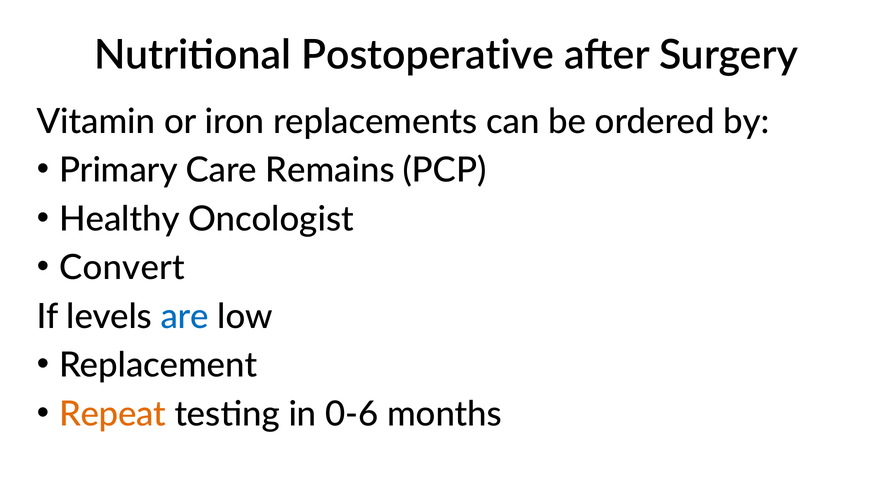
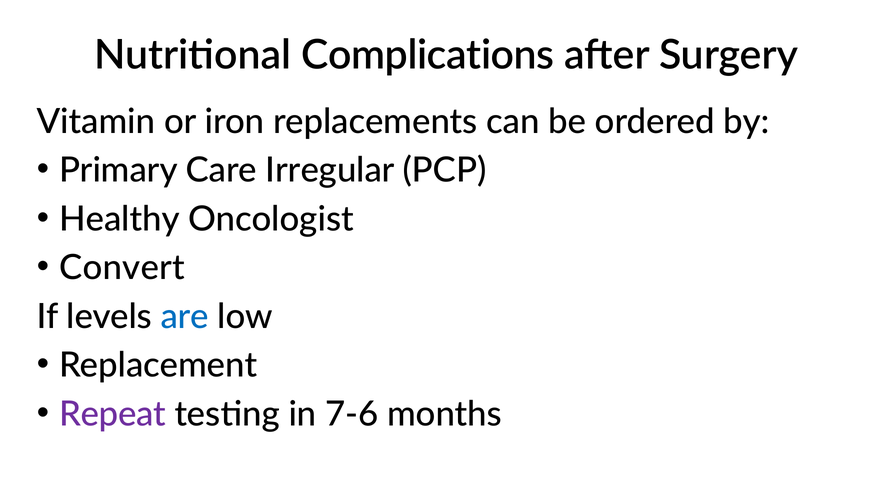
Postoperative: Postoperative -> Complications (428, 55)
Remains: Remains -> Irregular (330, 171)
Repeat colour: orange -> purple (113, 414)
0-6: 0-6 -> 7-6 (352, 414)
